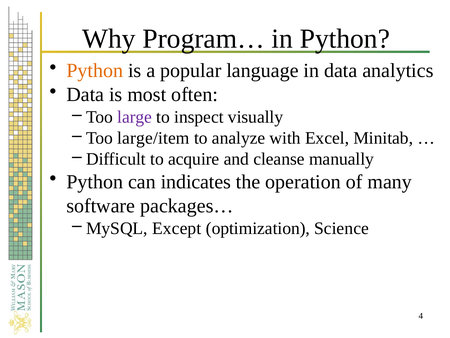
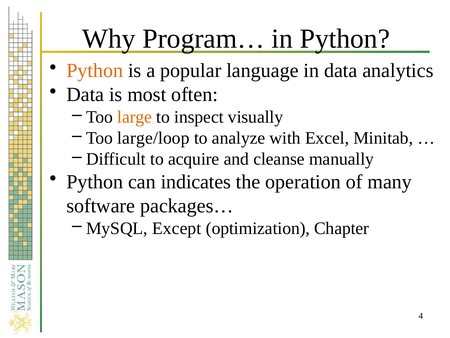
large colour: purple -> orange (135, 117)
large/item: large/item -> large/loop (153, 138)
Science: Science -> Chapter (342, 228)
